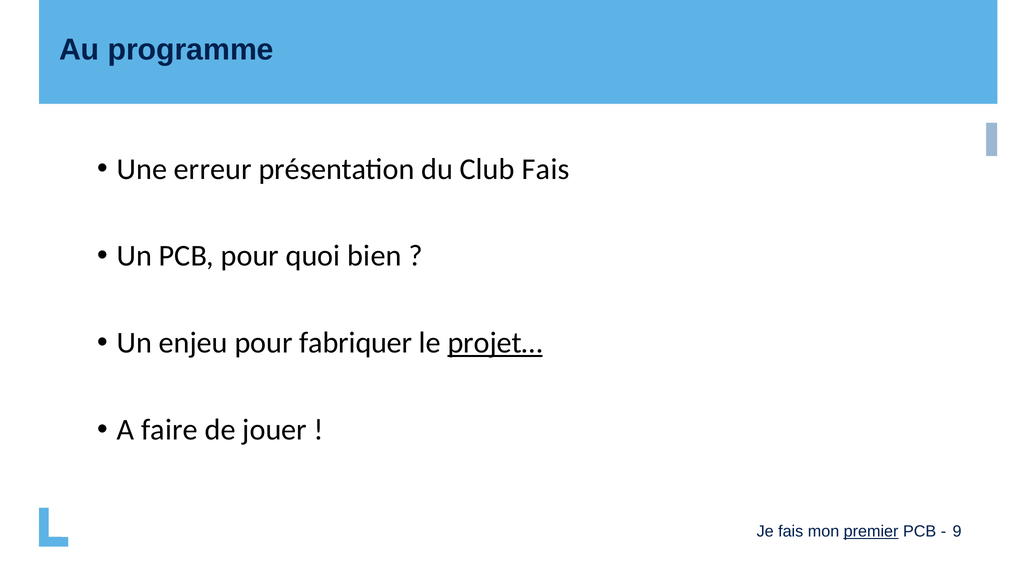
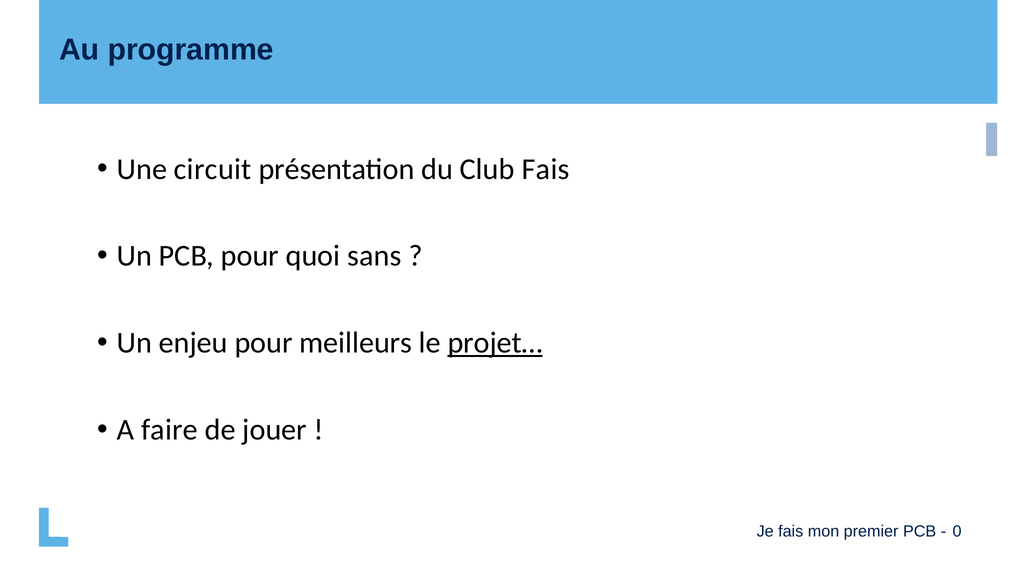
erreur: erreur -> circuit (213, 169)
bien: bien -> sans (374, 256)
fabriquer: fabriquer -> meilleurs (356, 343)
premier underline: present -> none (871, 531)
9: 9 -> 0 (957, 531)
